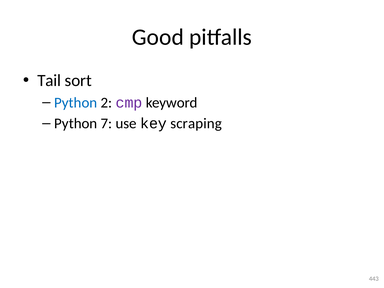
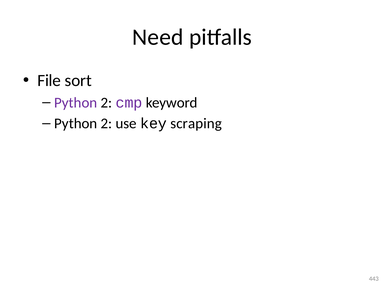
Good: Good -> Need (158, 37)
Tail: Tail -> File (49, 81)
Python colour: blue -> purple (76, 103)
7: 7 -> 2 (106, 124)
